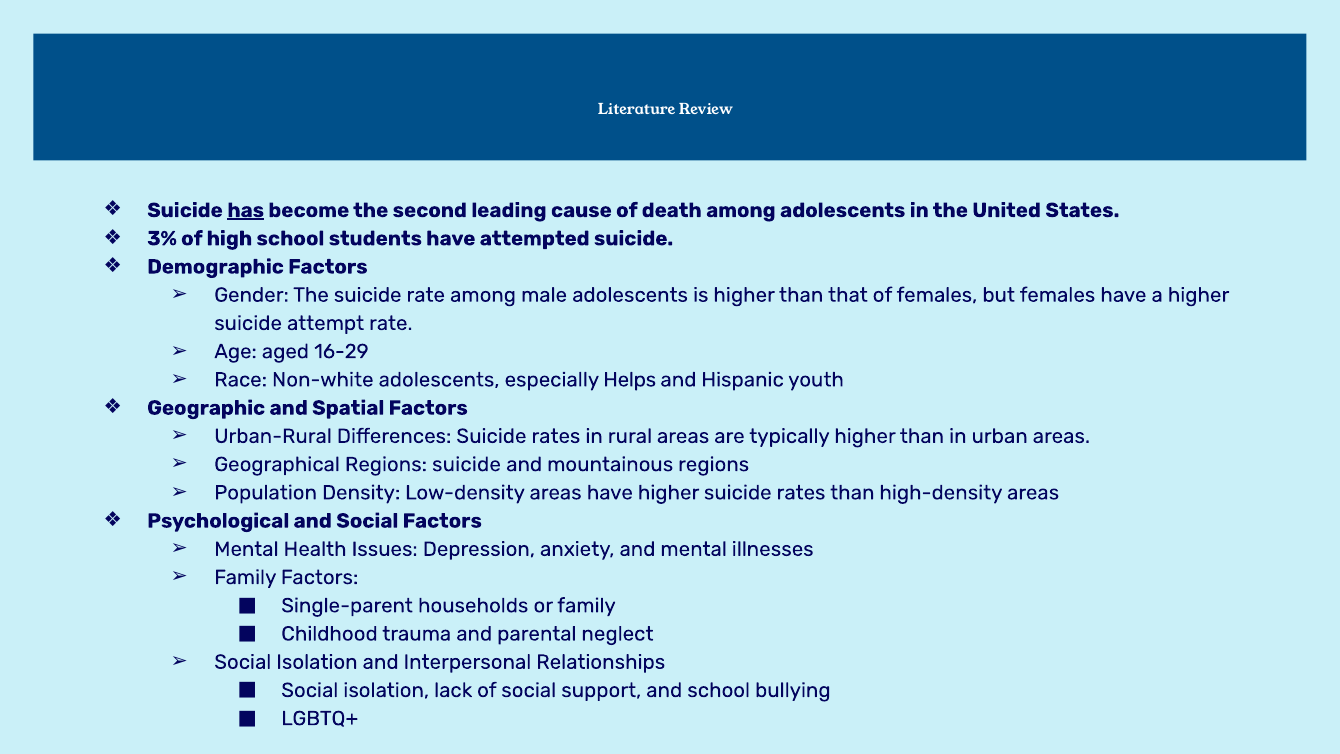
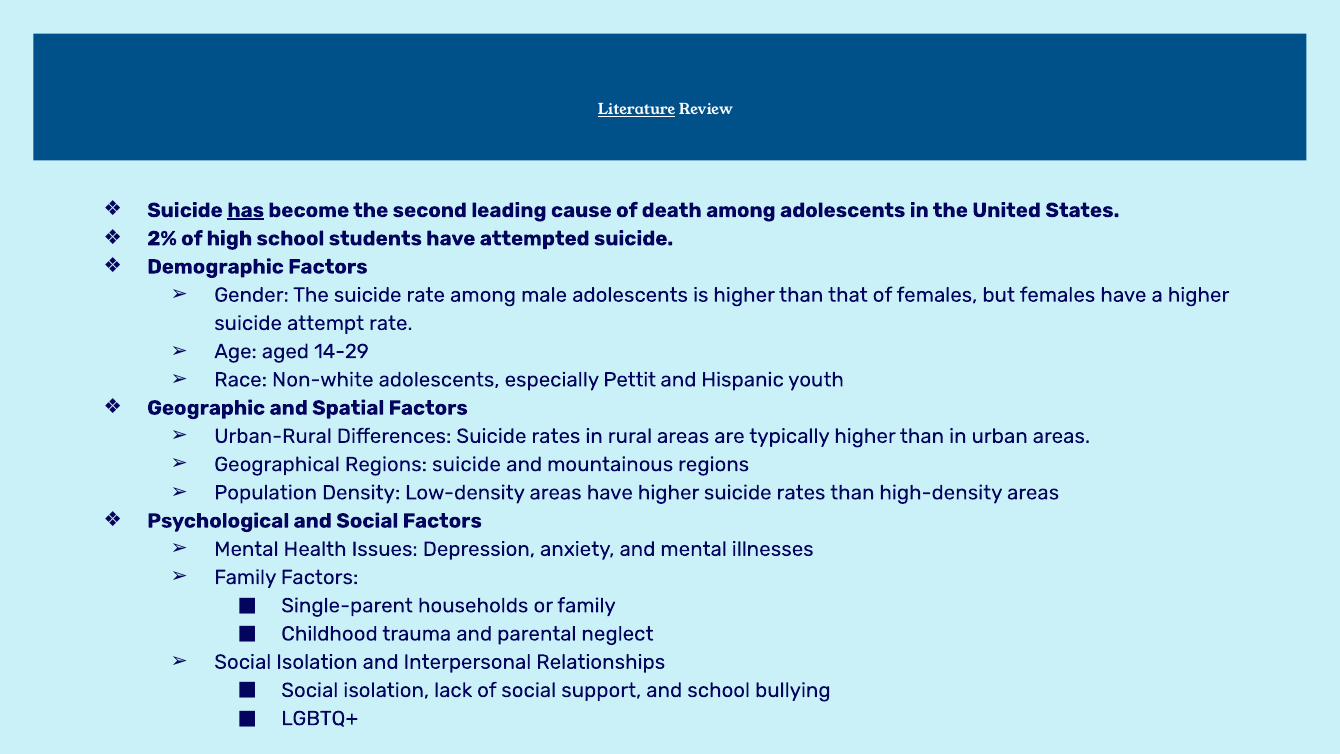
Literature underline: none -> present (637, 110)
3%: 3% -> 2% (162, 238)
16-29: 16-29 -> 14-29 (341, 351)
Helps: Helps -> Pettit (630, 380)
